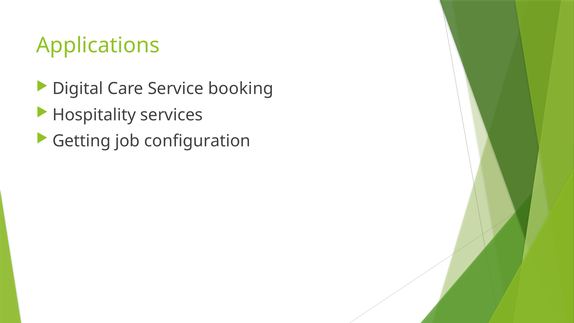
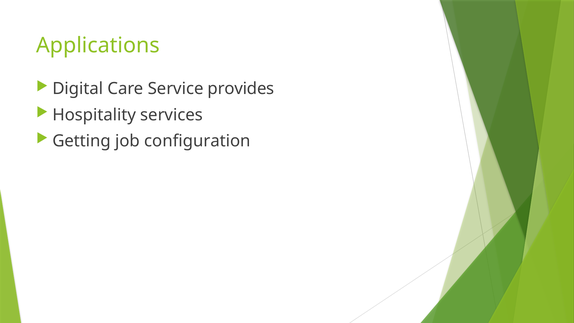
booking: booking -> provides (241, 89)
